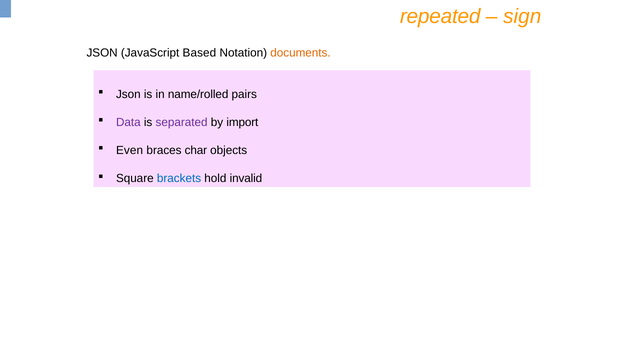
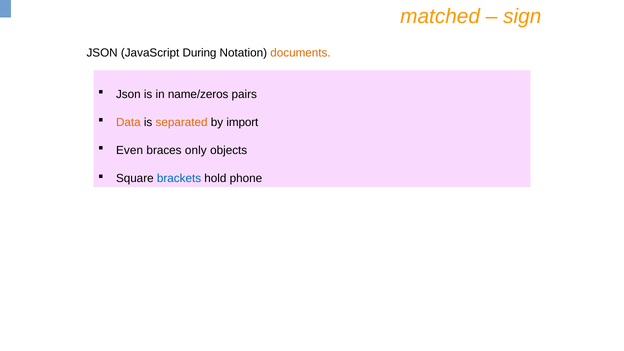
repeated: repeated -> matched (440, 16)
Based: Based -> During (200, 53)
name/rolled: name/rolled -> name/zeros (198, 94)
Data colour: purple -> orange (128, 122)
separated colour: purple -> orange (182, 122)
char: char -> only (196, 151)
invalid: invalid -> phone (246, 179)
